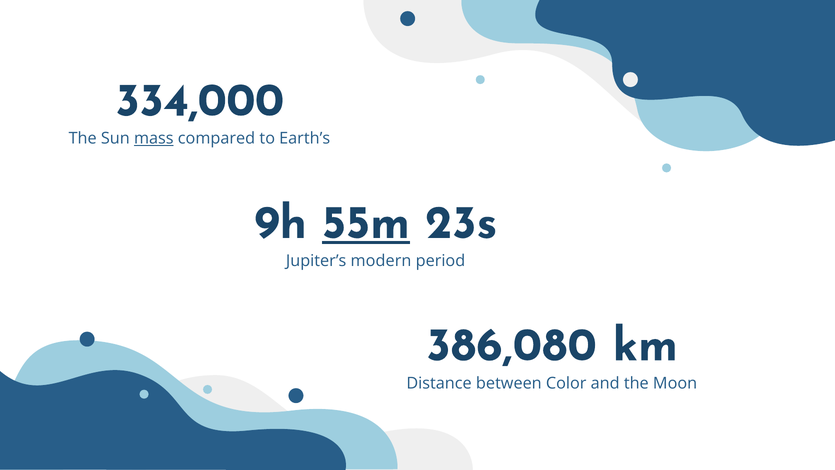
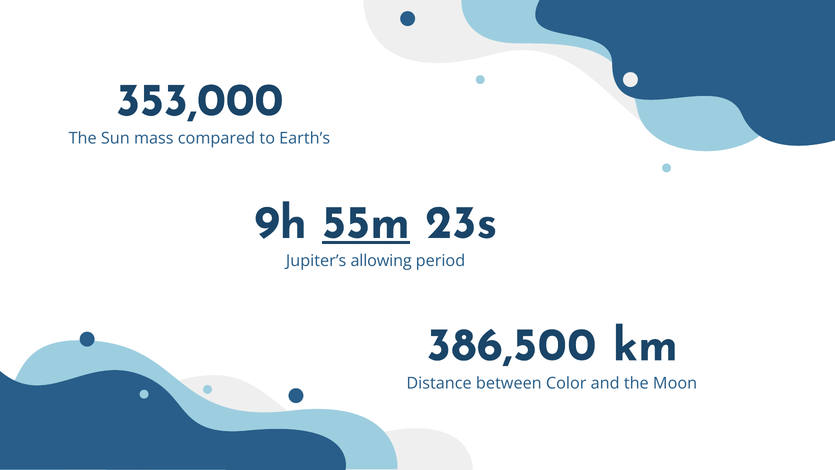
334,000: 334,000 -> 353,000 (200, 100)
mass underline: present -> none (154, 139)
modern: modern -> allowing (381, 261)
386,080: 386,080 -> 386,500 (511, 345)
